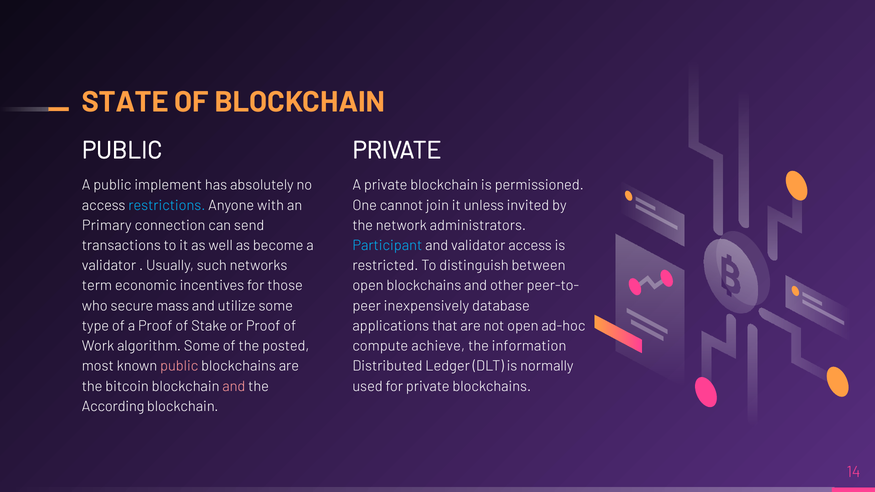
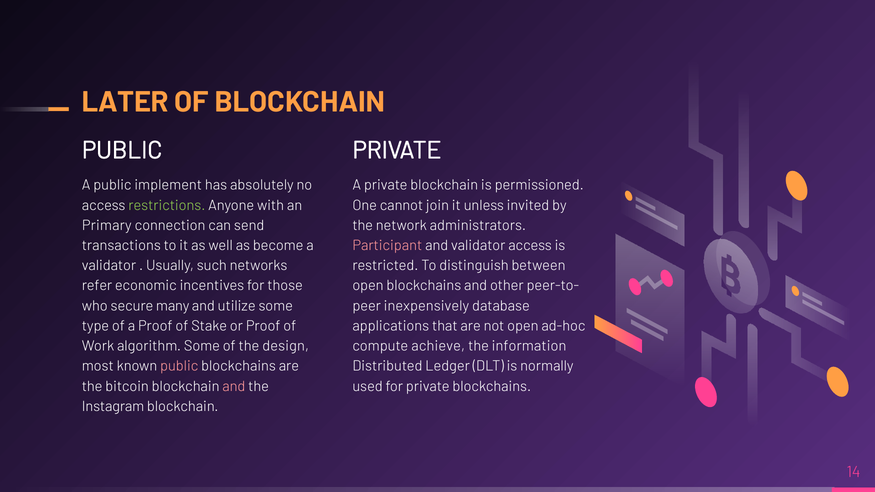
STATE: STATE -> LATER (125, 102)
restrictions colour: light blue -> light green (167, 205)
Participant colour: light blue -> pink (387, 246)
term: term -> refer (97, 286)
mass: mass -> many (173, 306)
posted: posted -> design (286, 346)
According: According -> Instagram (113, 407)
